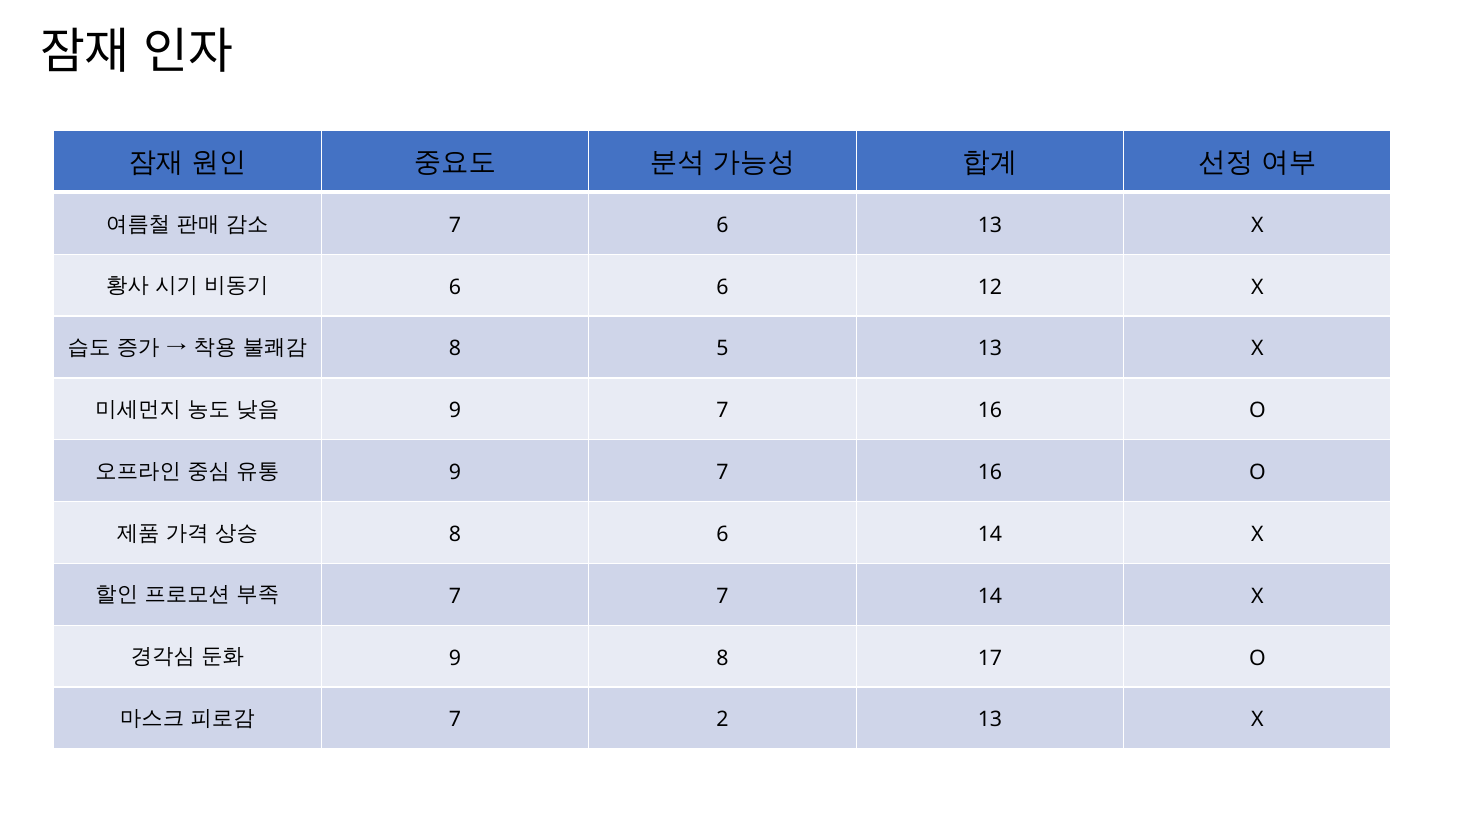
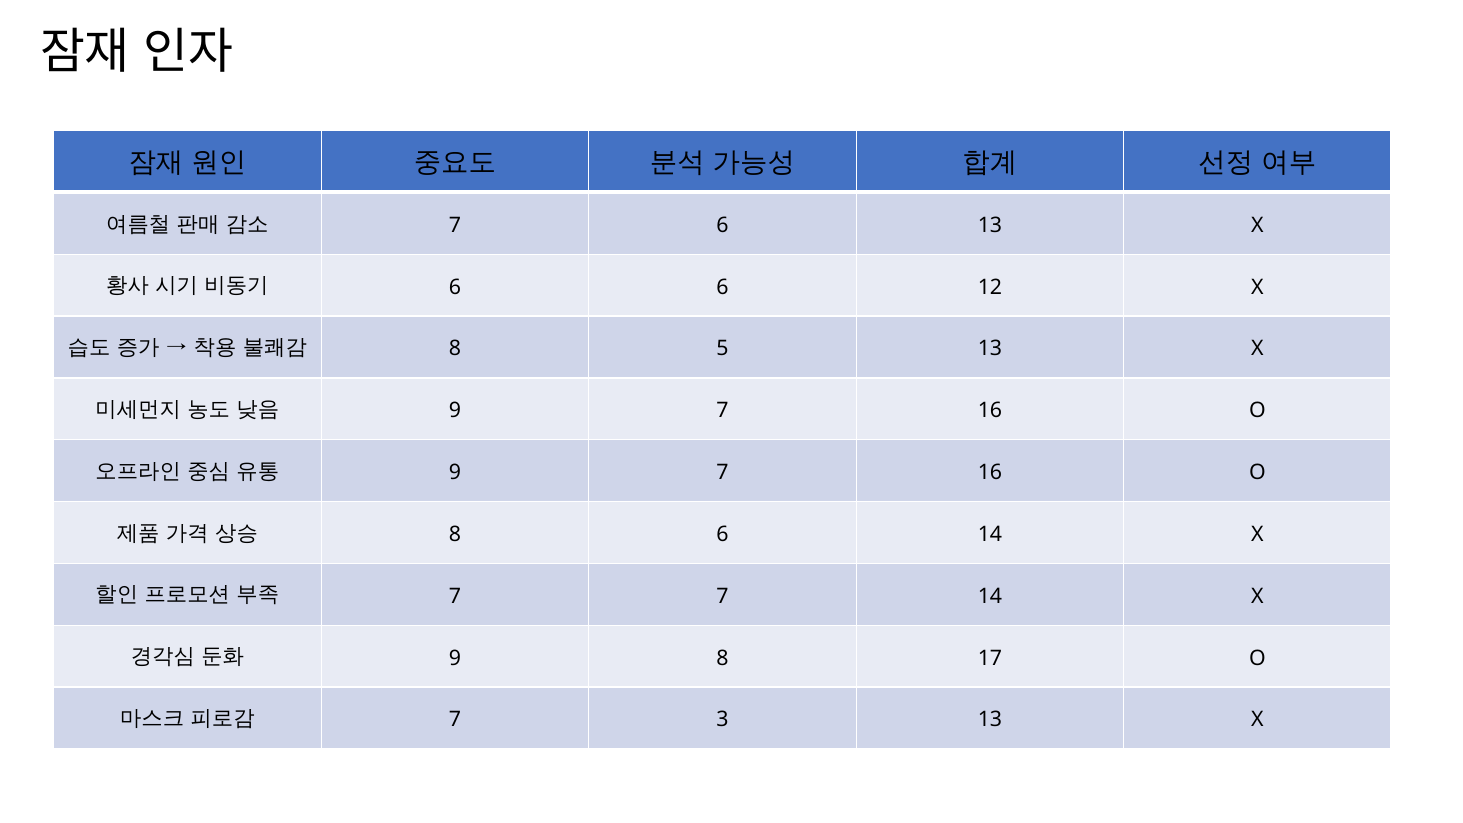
2: 2 -> 3 (723, 720)
